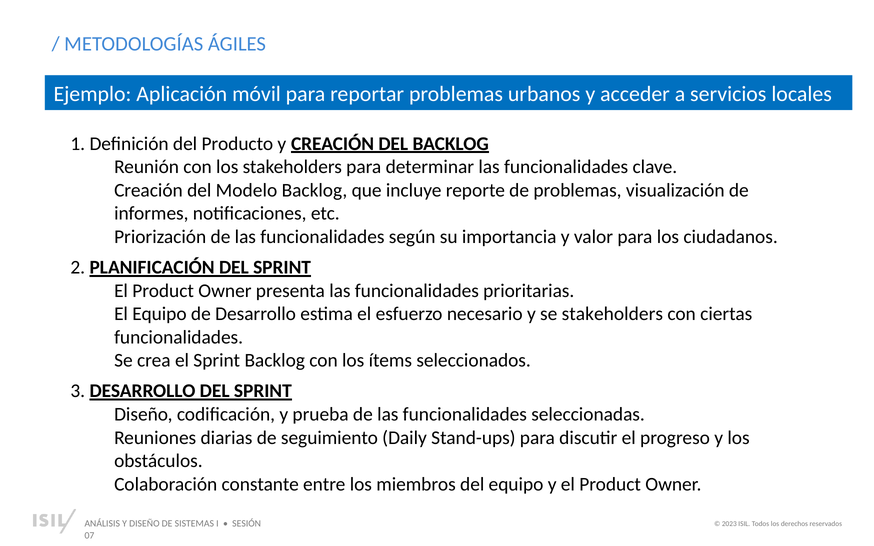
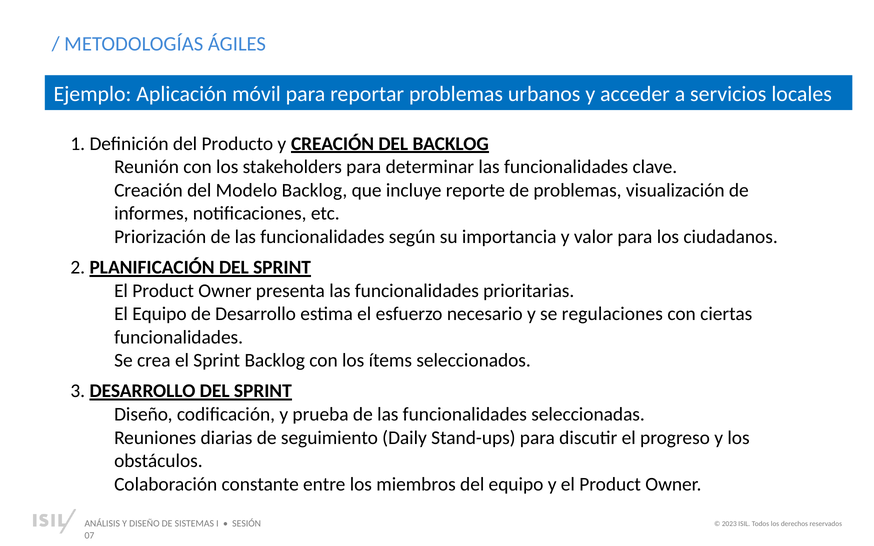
se stakeholders: stakeholders -> regulaciones (612, 314)
